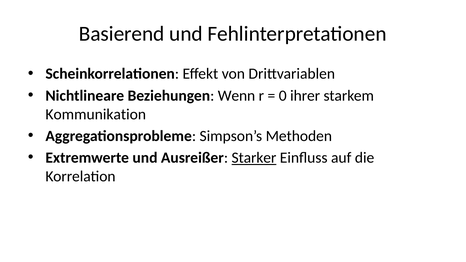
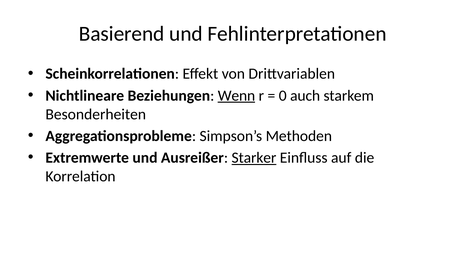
Wenn underline: none -> present (237, 96)
ihrer: ihrer -> auch (305, 96)
Kommunikation: Kommunikation -> Besonderheiten (96, 114)
